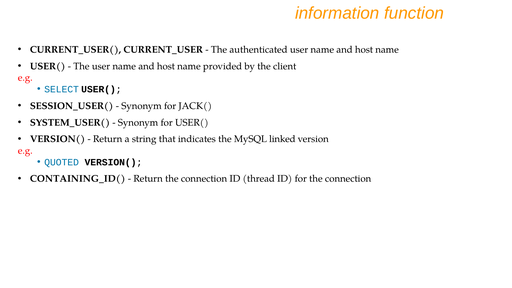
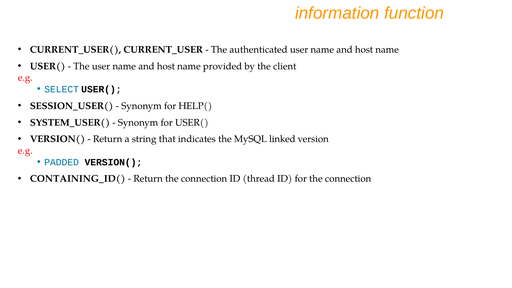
JACK(: JACK( -> HELP( (195, 106)
QUOTED: QUOTED -> PADDED (62, 162)
